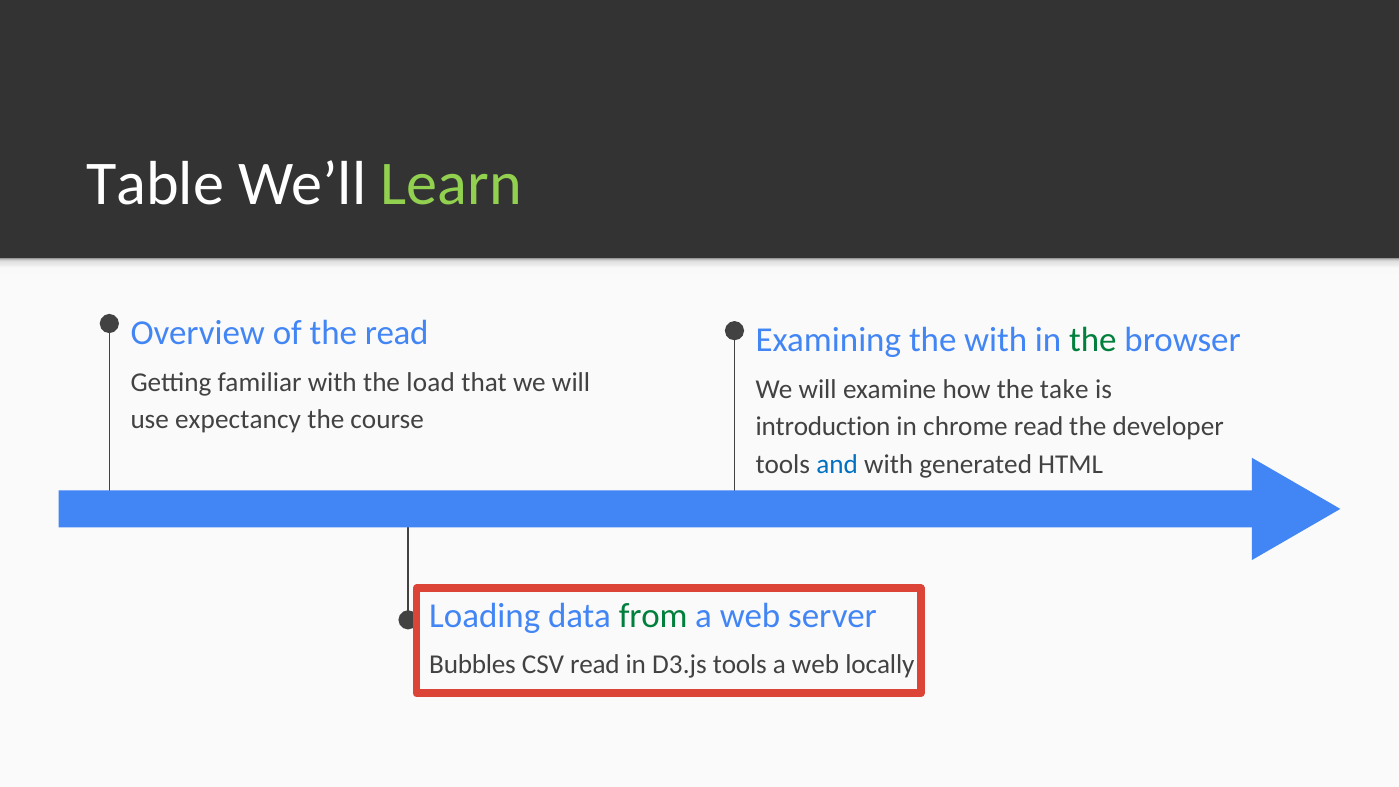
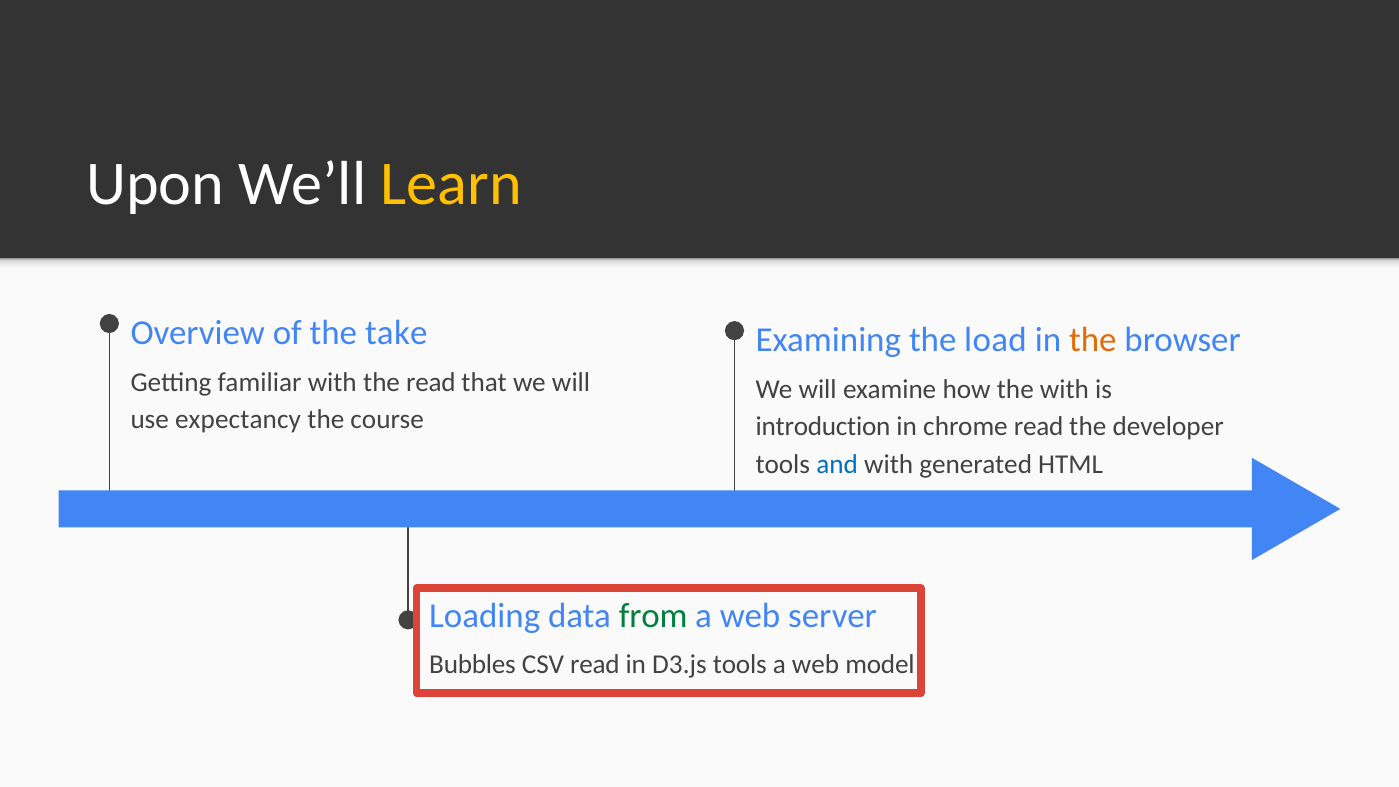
Table: Table -> Upon (155, 183)
Learn colour: light green -> yellow (451, 183)
the read: read -> take (396, 333)
the with: with -> load (995, 340)
the colour: green -> orange (1093, 340)
the load: load -> read (431, 382)
the take: take -> with (1064, 389)
locally: locally -> model (880, 665)
